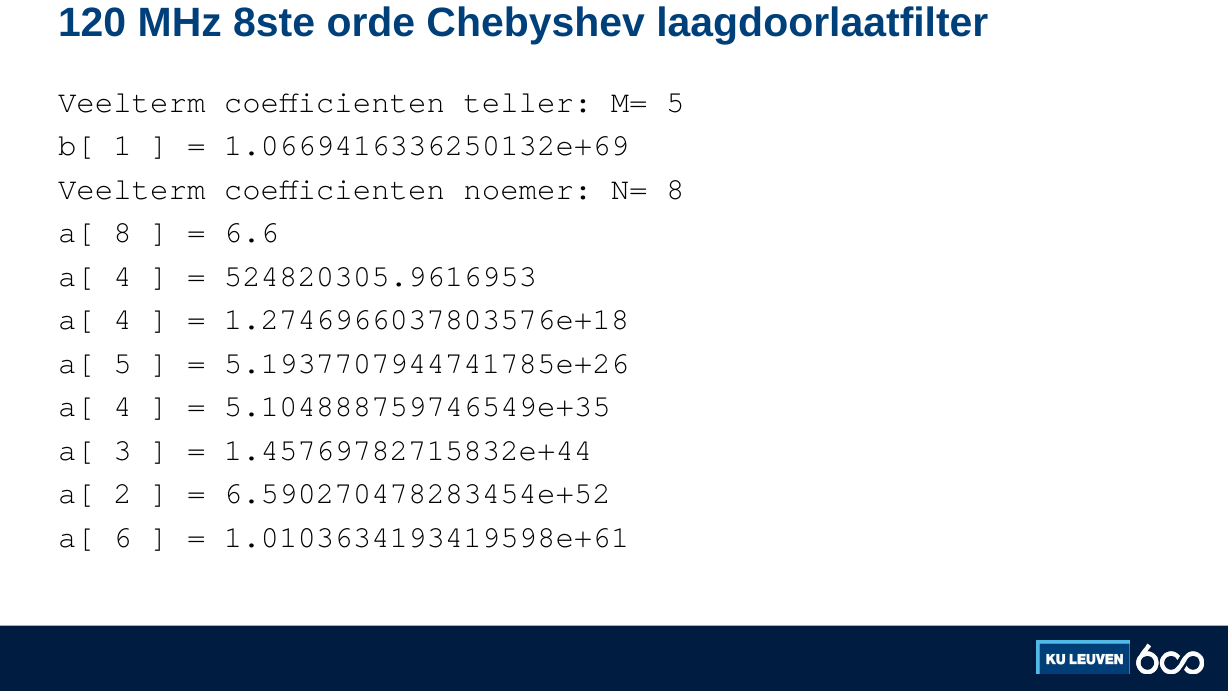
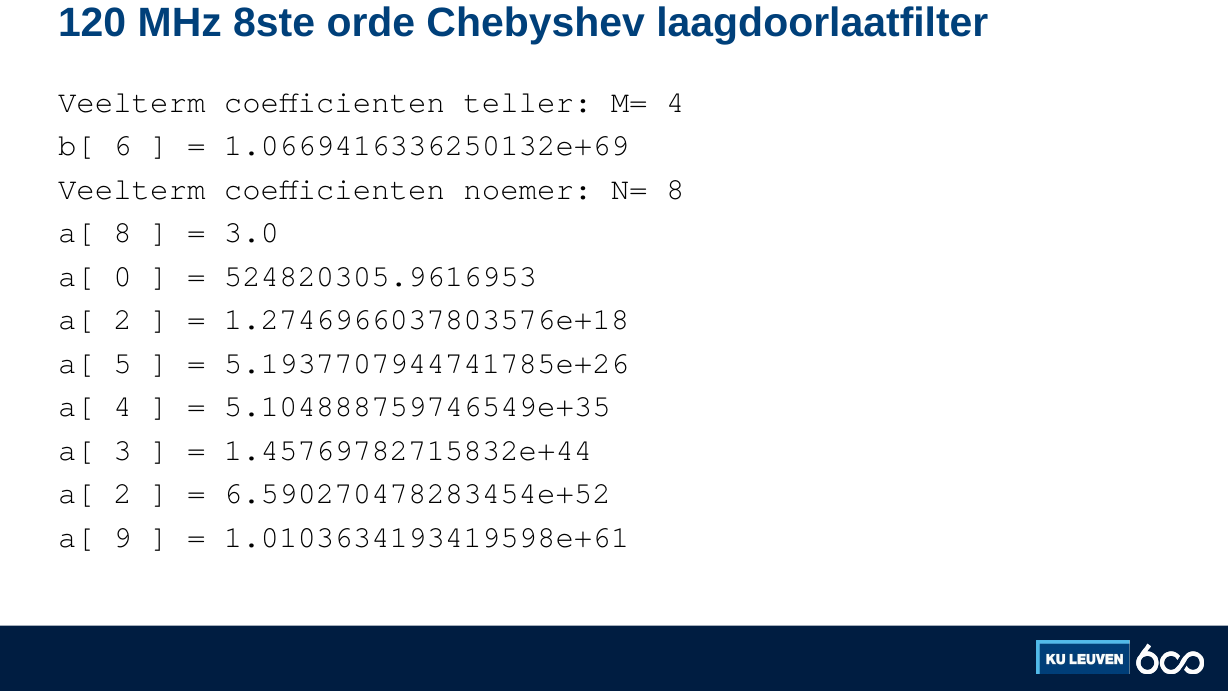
M= 5: 5 -> 4 (675, 102)
1: 1 -> 6 (123, 145)
6.6: 6.6 -> 3.0 (251, 232)
4: 4 -> 0 (123, 276)
4: 4 -> 2 (123, 320)
6: 6 -> 9 (123, 537)
